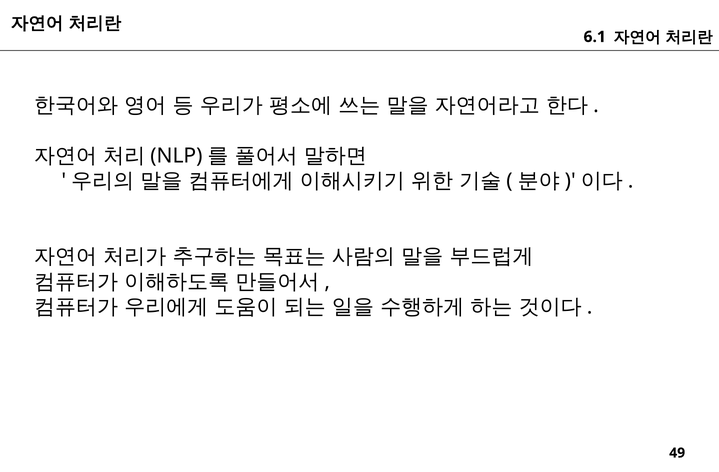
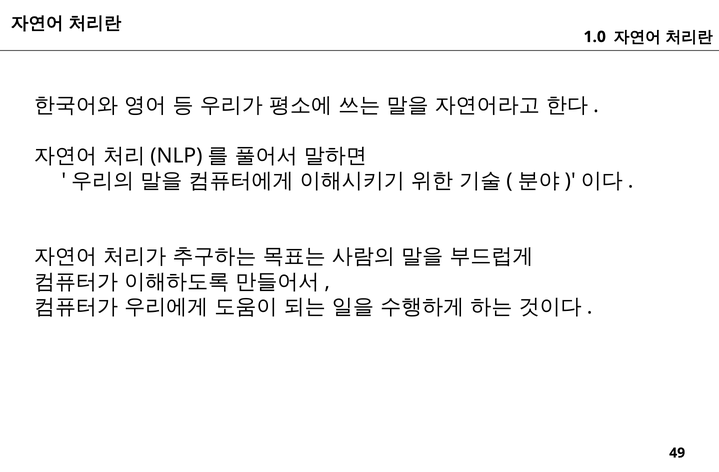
6.1: 6.1 -> 1.0 (595, 37)
